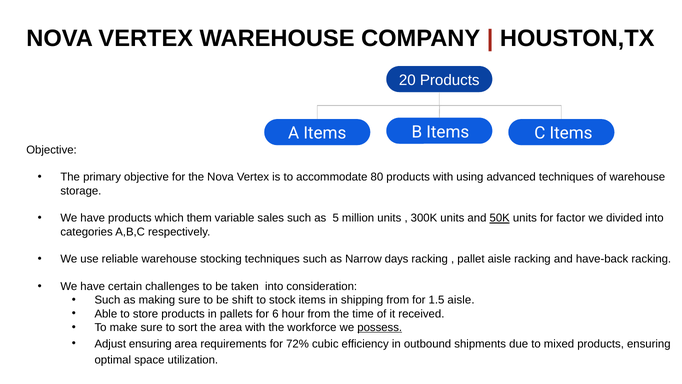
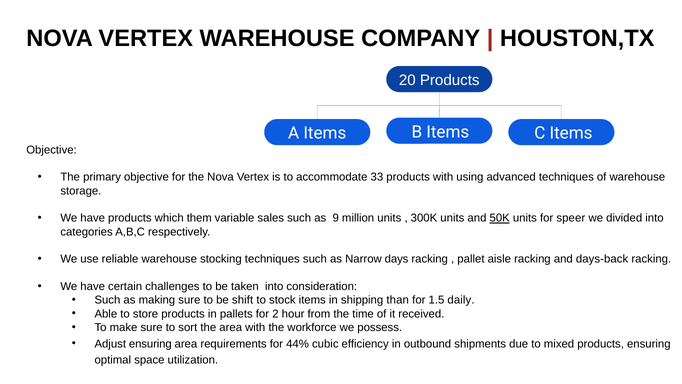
80: 80 -> 33 (377, 177)
5: 5 -> 9 (336, 218)
factor: factor -> speer (571, 218)
have-back: have-back -> days-back (602, 259)
shipping from: from -> than (398, 300)
1.5 aisle: aisle -> daily (461, 300)
6: 6 -> 2 (275, 313)
possess underline: present -> none (380, 327)
72%: 72% -> 44% (298, 343)
